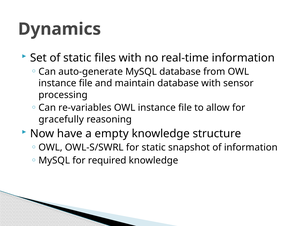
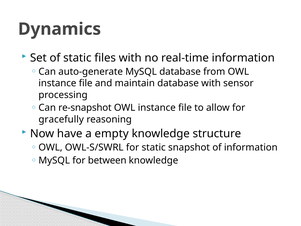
re-variables: re-variables -> re-snapshot (85, 108)
required: required -> between (107, 160)
